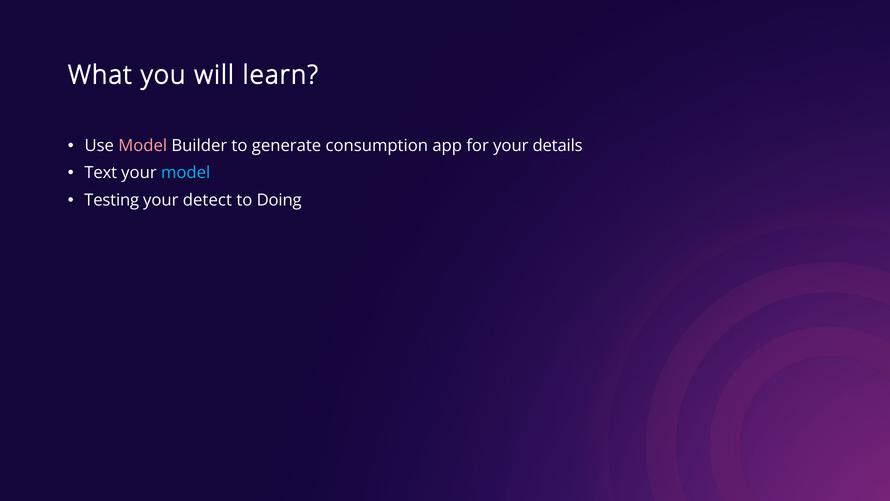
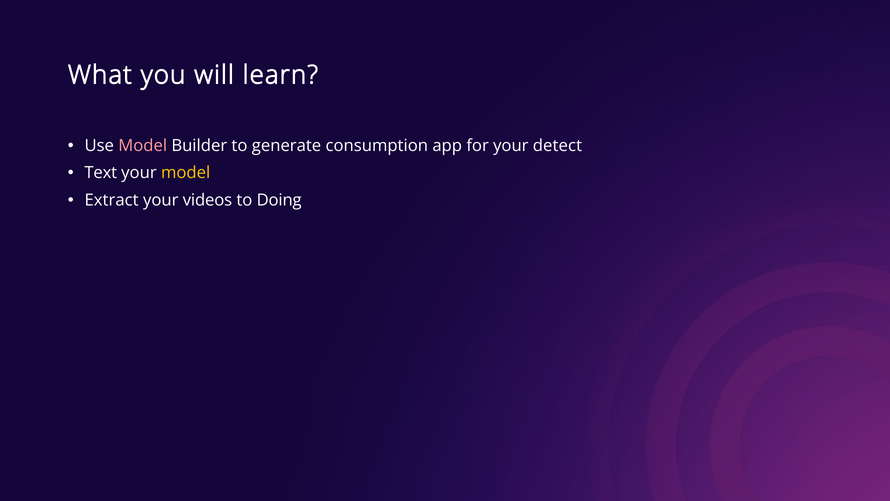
details: details -> detect (557, 146)
model colour: light blue -> yellow (186, 173)
Testing: Testing -> Extract (112, 200)
detect: detect -> videos (207, 200)
